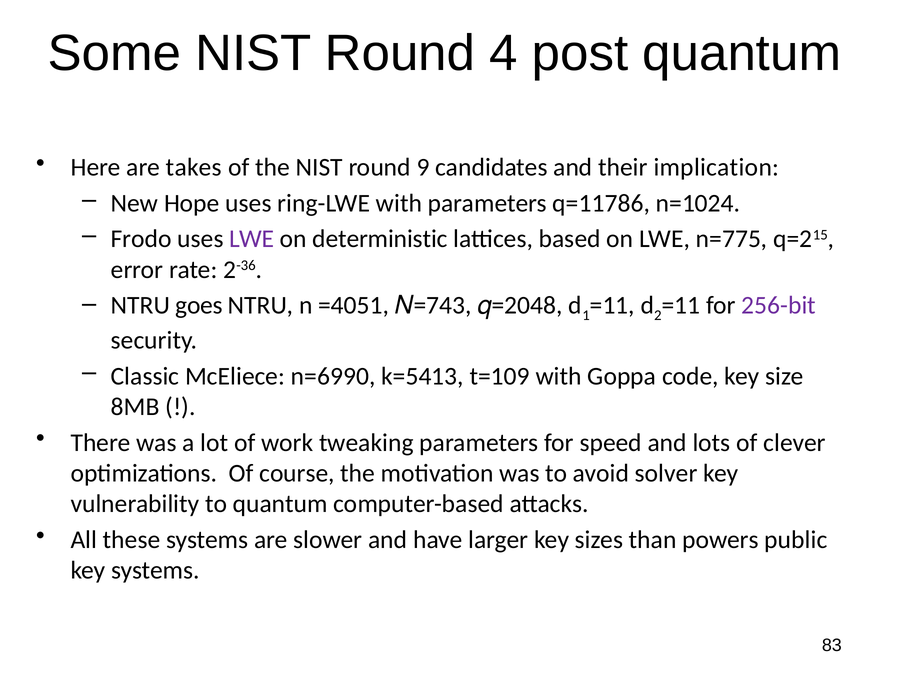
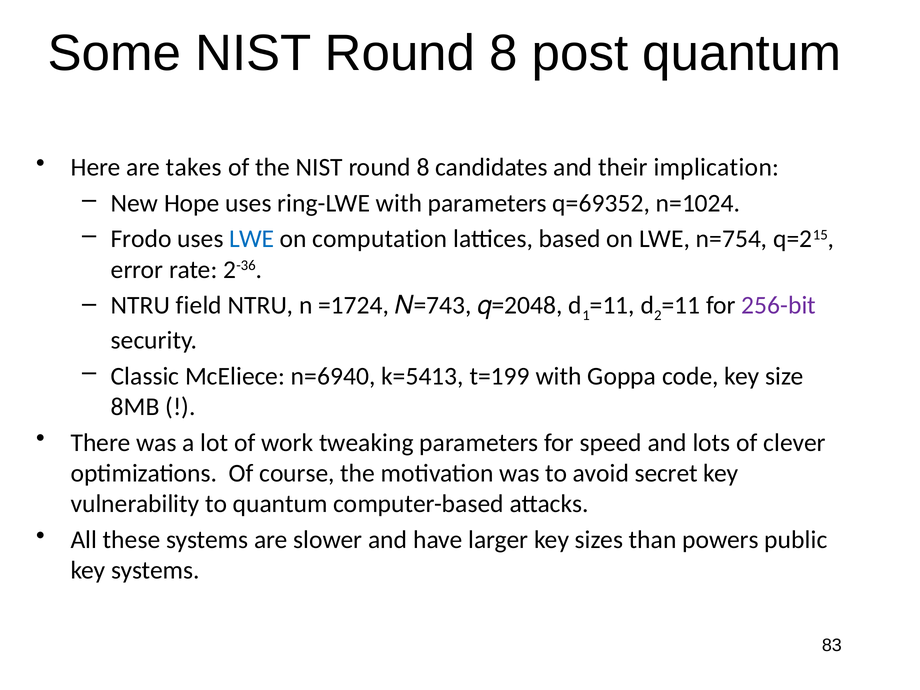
Some NIST Round 4: 4 -> 8 (504, 53)
the NIST round 9: 9 -> 8 (423, 167)
q=11786: q=11786 -> q=69352 (601, 203)
LWE colour: purple -> blue (252, 239)
deterministic: deterministic -> computation (380, 239)
n=775: n=775 -> n=754 (732, 239)
goes: goes -> field (199, 305)
=4051: =4051 -> =1724 (354, 305)
n=6990: n=6990 -> n=6940 (333, 376)
t=109: t=109 -> t=199 (500, 376)
solver: solver -> secret (666, 473)
